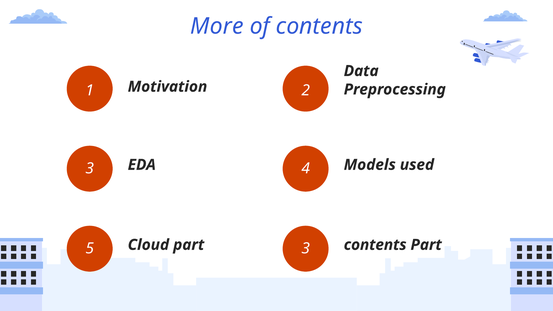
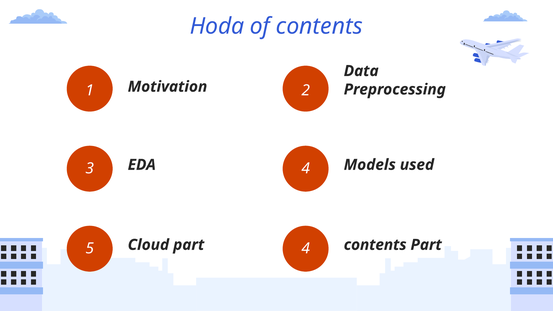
More: More -> Hoda (217, 26)
5 3: 3 -> 4 (306, 249)
